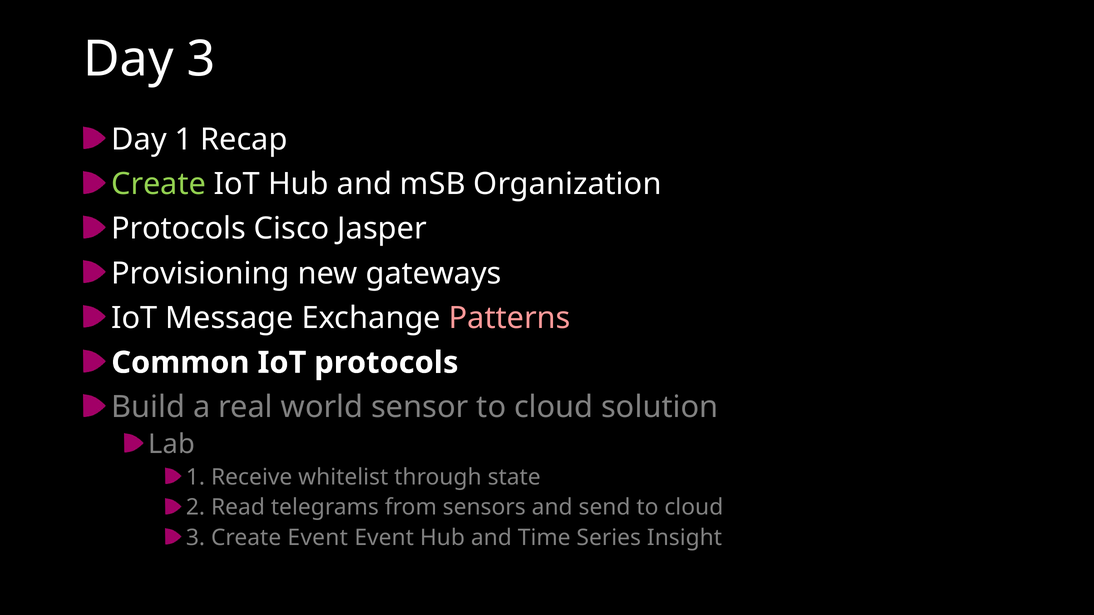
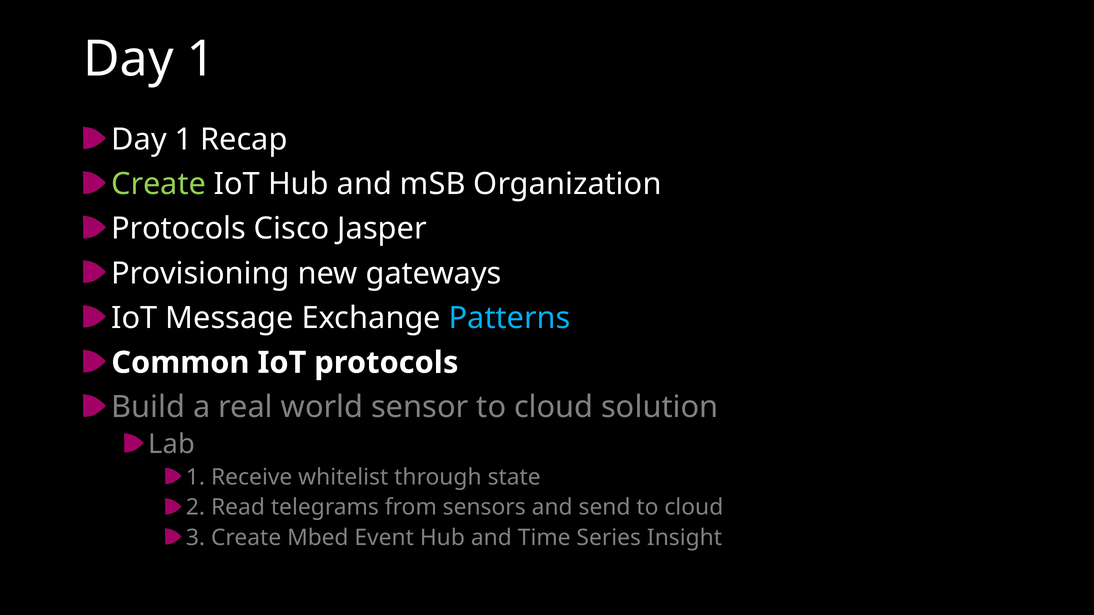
3: 3 -> 1 (201, 59)
Patterns colour: pink -> light blue (510, 318)
Create Event: Event -> Mbed (318, 538)
